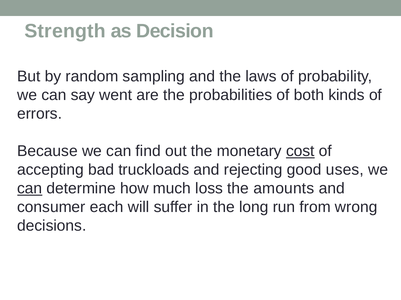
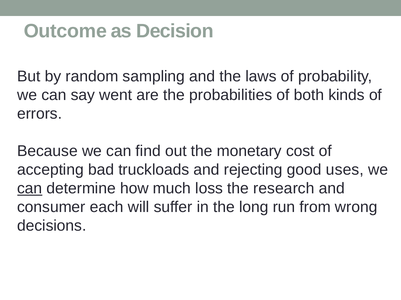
Strength: Strength -> Outcome (65, 31)
cost underline: present -> none (300, 151)
amounts: amounts -> research (284, 189)
